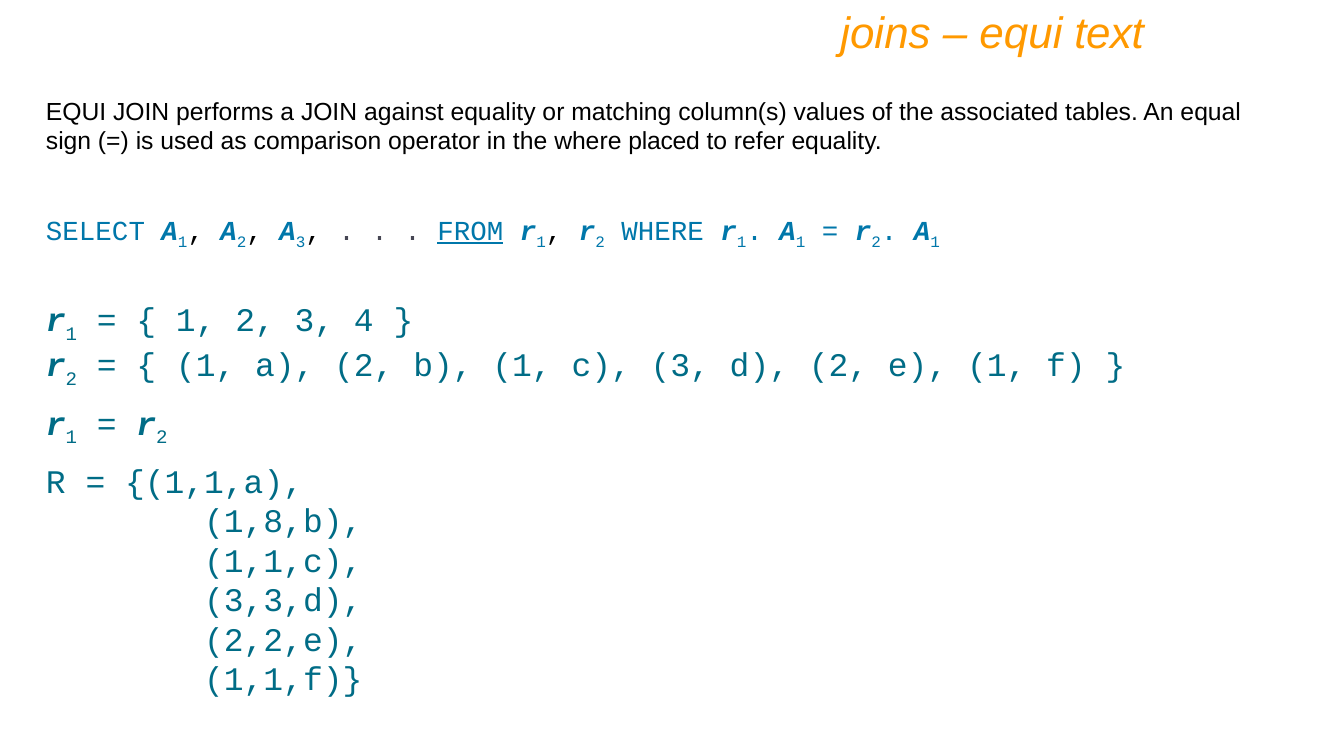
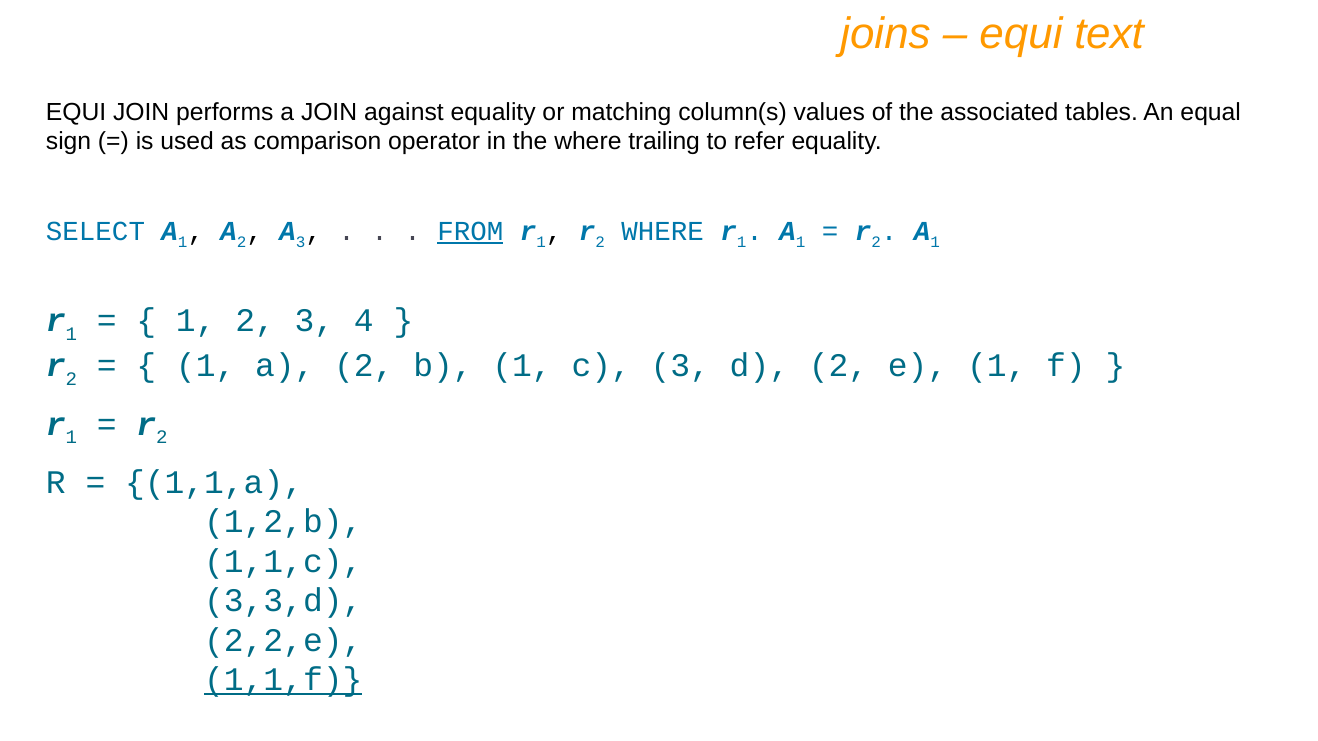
placed: placed -> trailing (664, 142)
1,8,b: 1,8,b -> 1,2,b (283, 522)
1,1,f underline: none -> present (283, 680)
